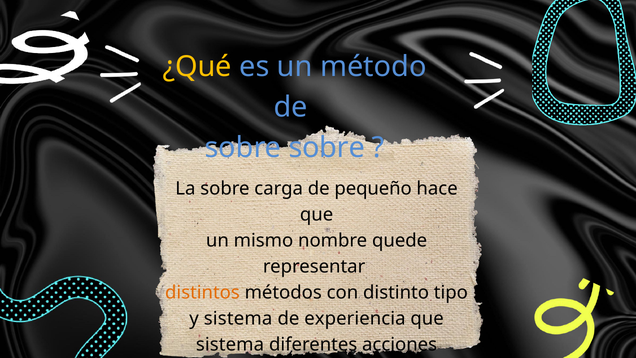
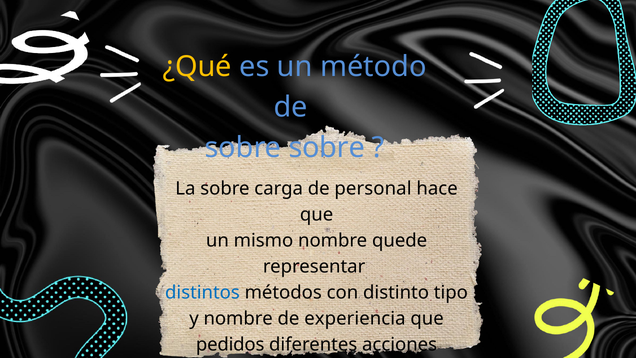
pequeño: pequeño -> personal (373, 189)
distintos colour: orange -> blue (202, 293)
y sistema: sistema -> nombre (238, 319)
sistema: sistema -> pedidos (230, 345)
